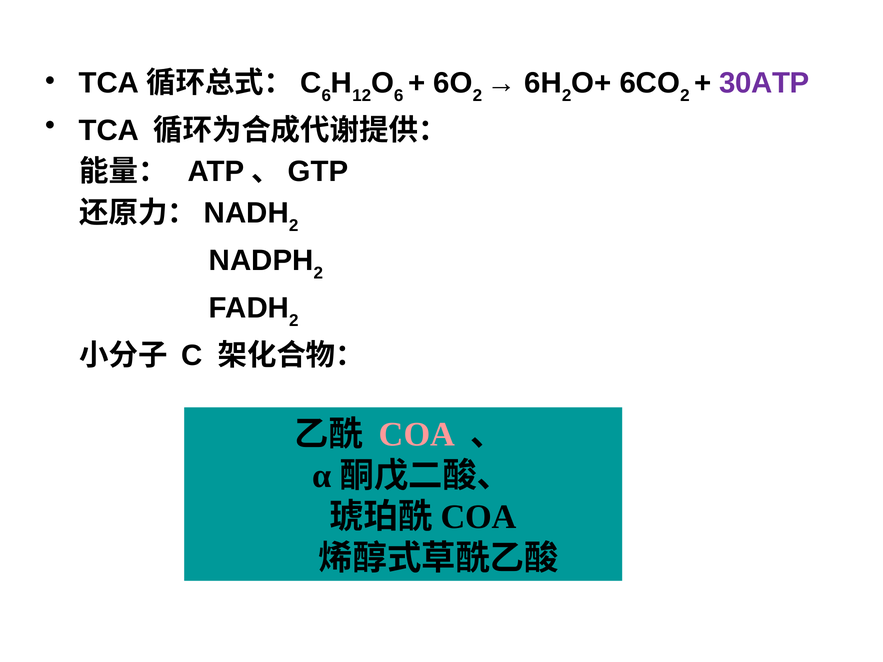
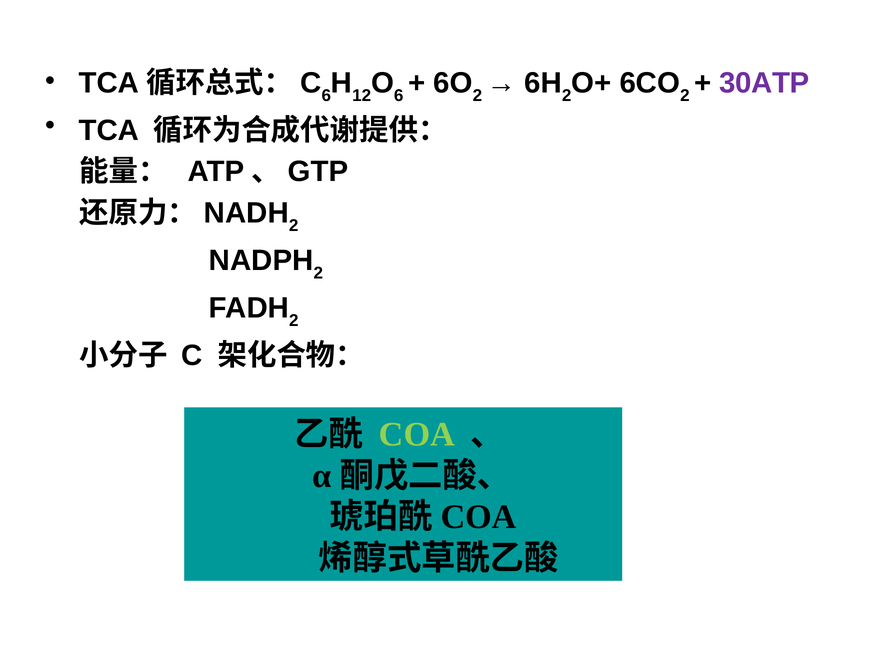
COA colour: pink -> light green (417, 435)
